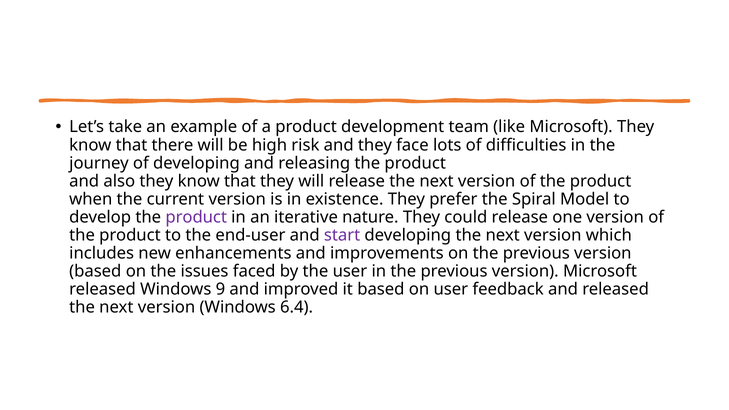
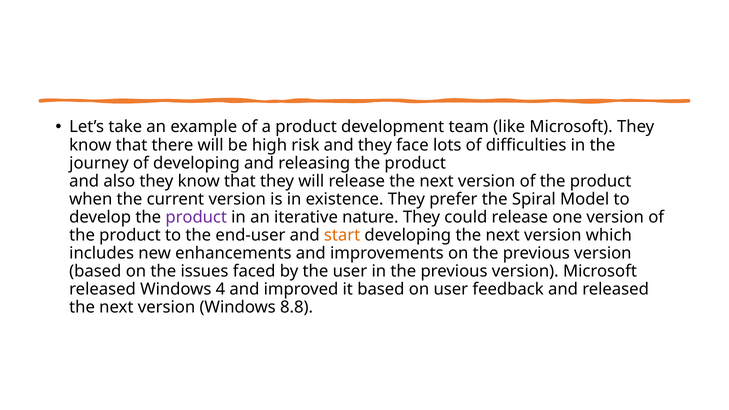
start colour: purple -> orange (342, 235)
9: 9 -> 4 (220, 289)
6.4: 6.4 -> 8.8 (297, 307)
